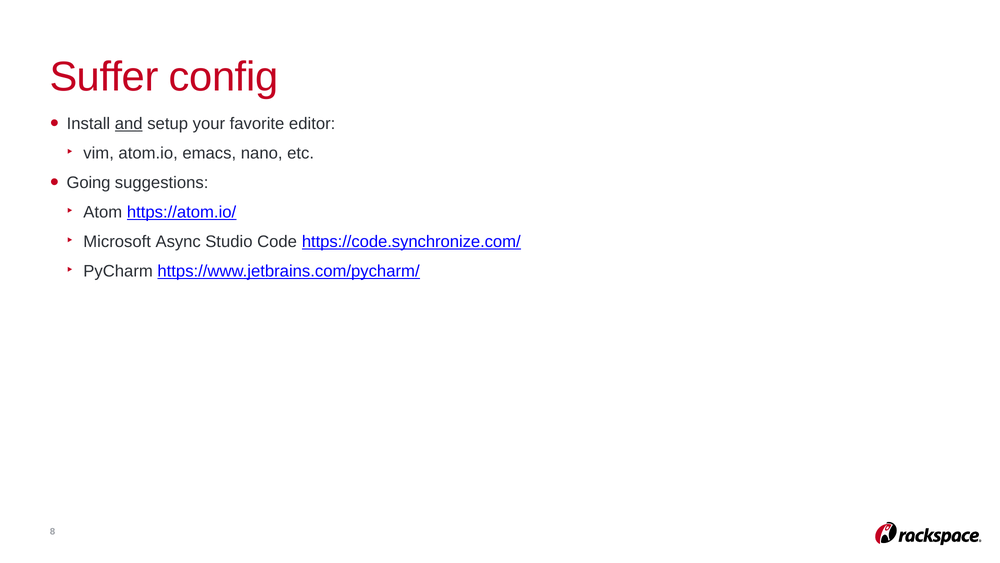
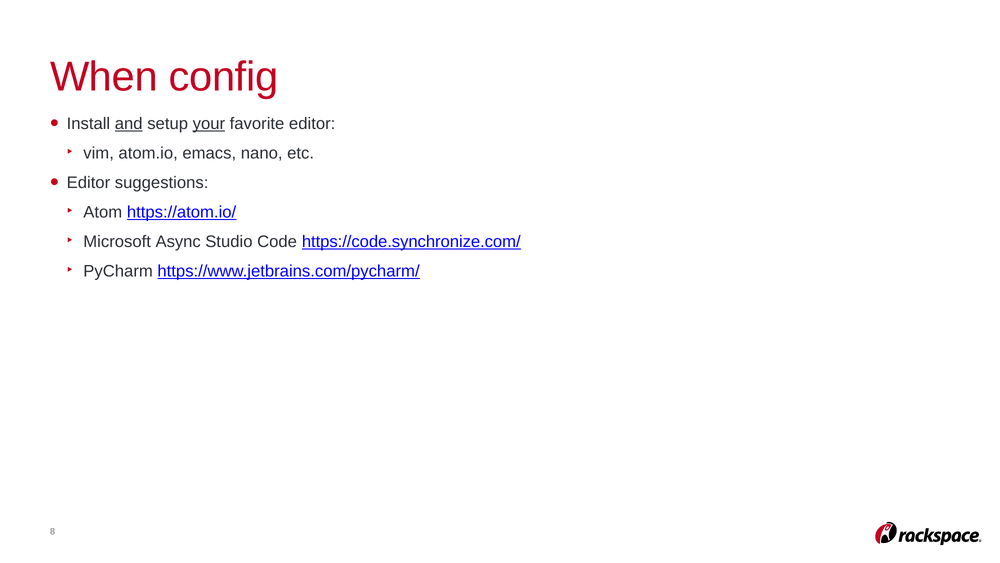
Suffer: Suffer -> When (104, 77)
your underline: none -> present (209, 123)
Going: Going -> Editor (88, 182)
